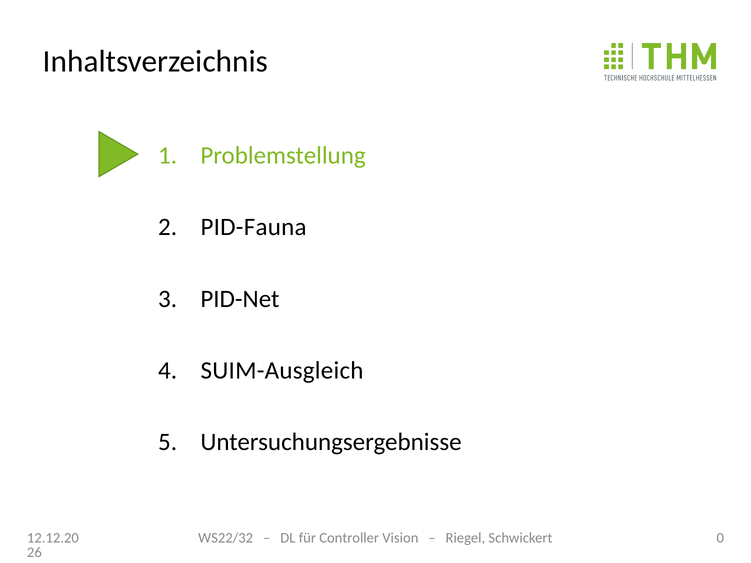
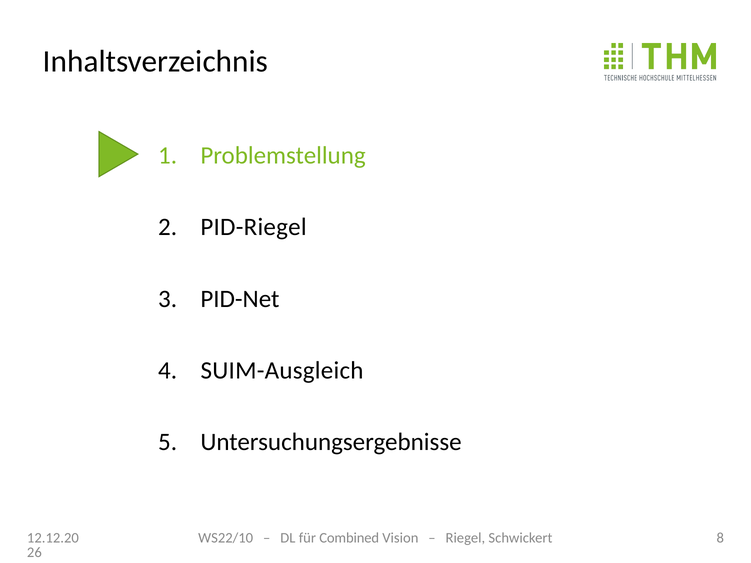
PID-Fauna: PID-Fauna -> PID-Riegel (254, 227)
WS22/32: WS22/32 -> WS22/10 (226, 538)
Controller: Controller -> Combined (349, 538)
0: 0 -> 8 (720, 538)
